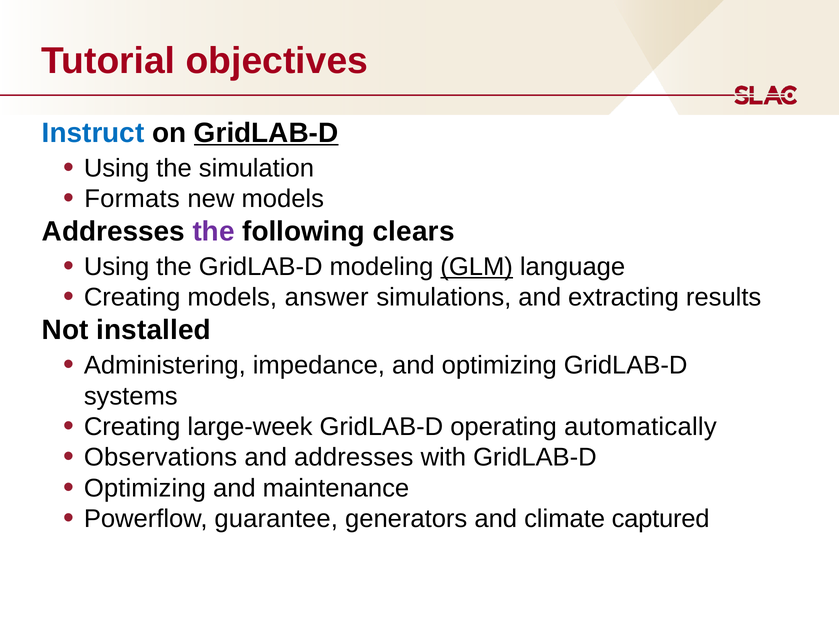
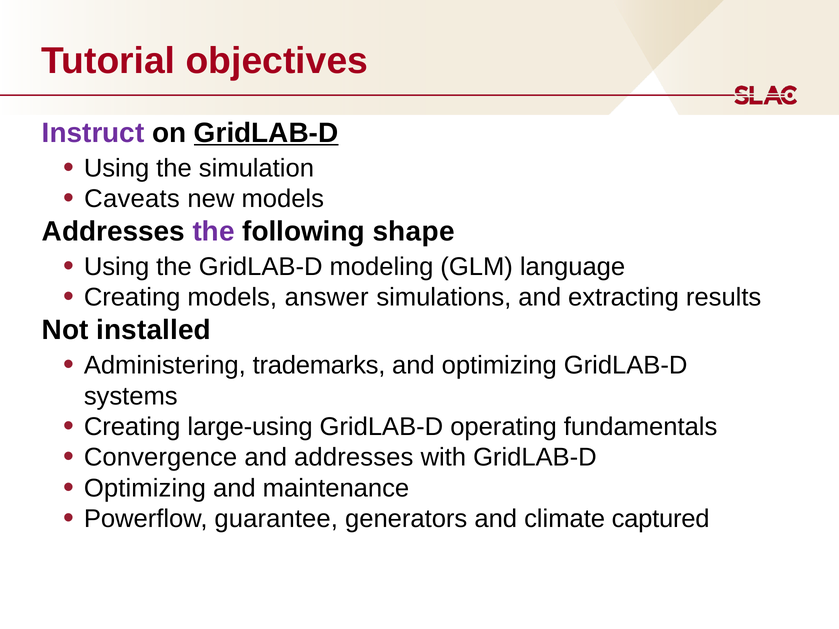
Instruct colour: blue -> purple (93, 133)
Formats: Formats -> Caveats (132, 199)
clears: clears -> shape (414, 231)
GLM underline: present -> none (477, 267)
impedance: impedance -> trademarks (319, 365)
large-week: large-week -> large-using (250, 427)
automatically: automatically -> fundamentals (641, 427)
Observations: Observations -> Convergence (161, 458)
